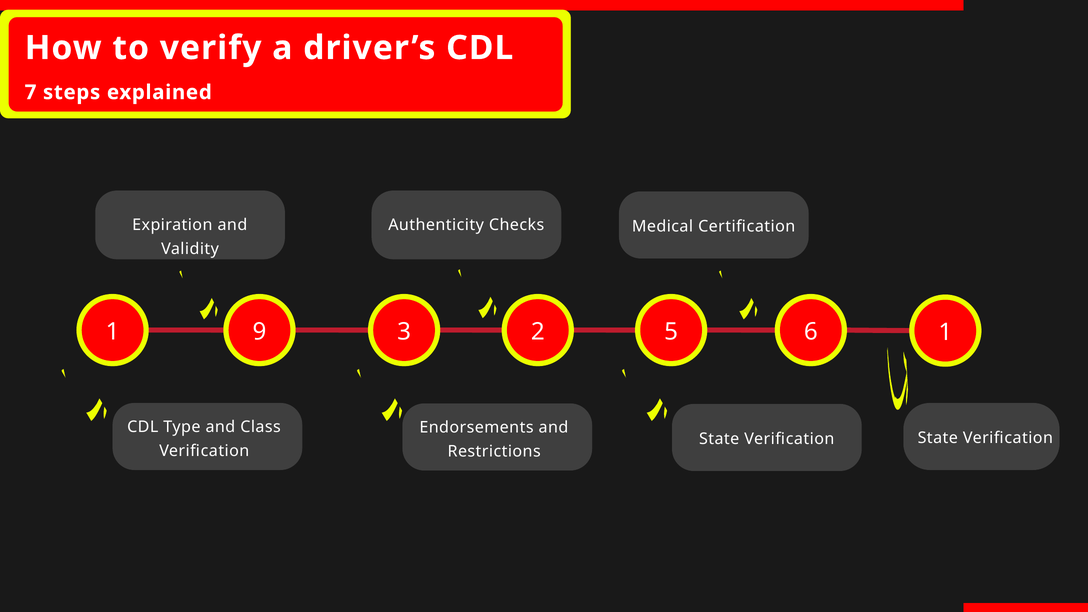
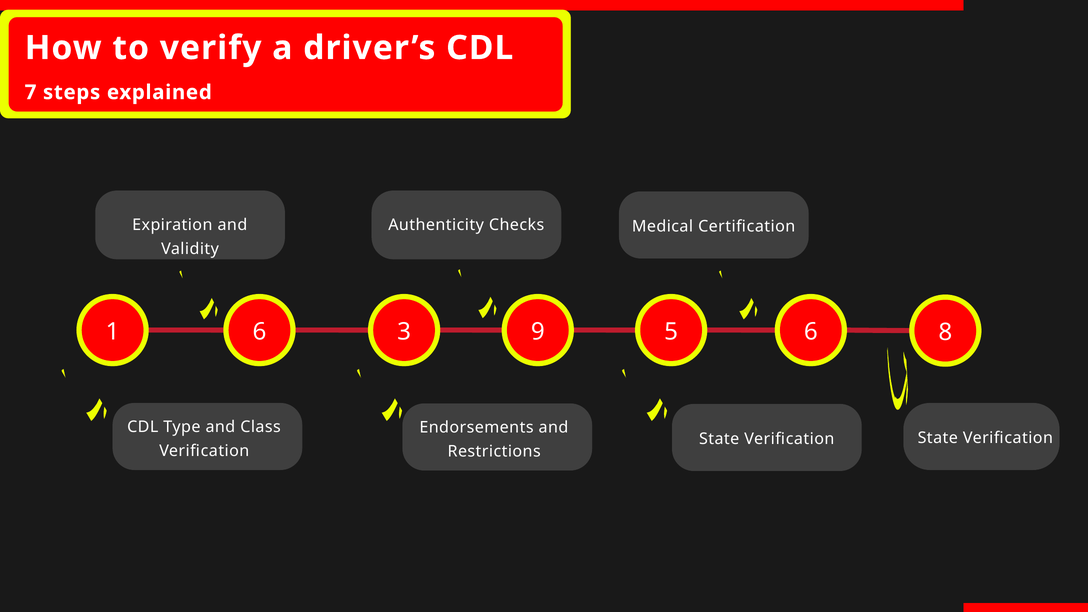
1 9: 9 -> 6 (259, 332)
2: 2 -> 9 (538, 332)
5 1: 1 -> 8 (945, 332)
